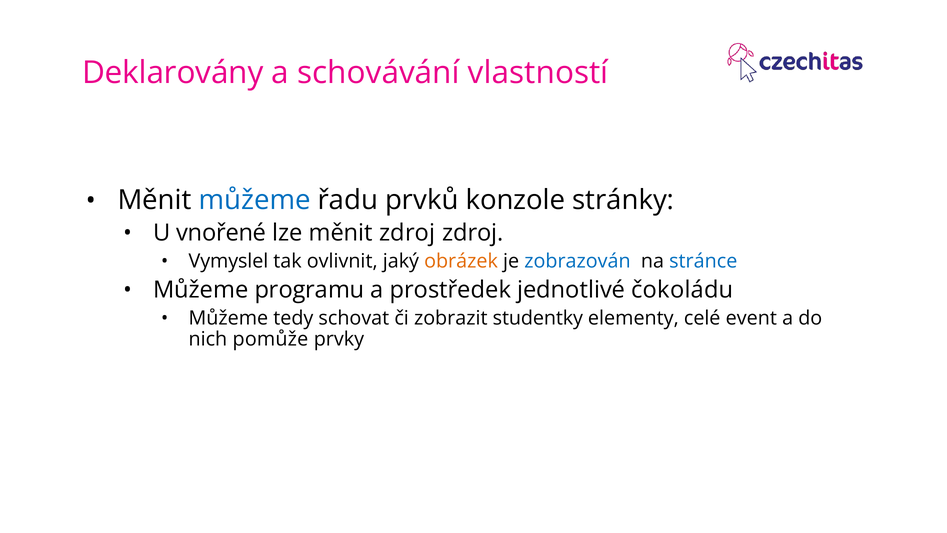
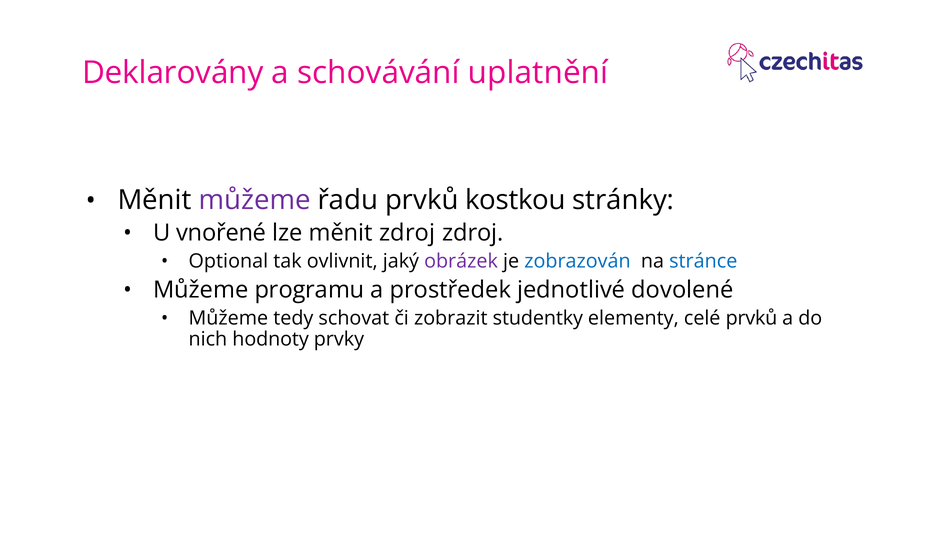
vlastností: vlastností -> uplatnění (538, 73)
můžeme colour: blue -> purple (255, 200)
konzole: konzole -> kostkou (515, 200)
Vymyslel: Vymyslel -> Optional (228, 261)
obrázek colour: orange -> purple (461, 261)
čokoládu: čokoládu -> dovolené (682, 290)
celé event: event -> prvků (751, 318)
pomůže: pomůže -> hodnoty (271, 339)
